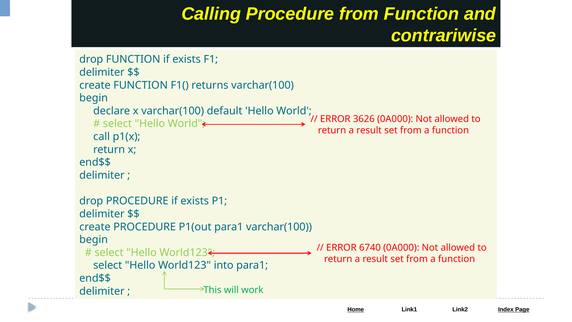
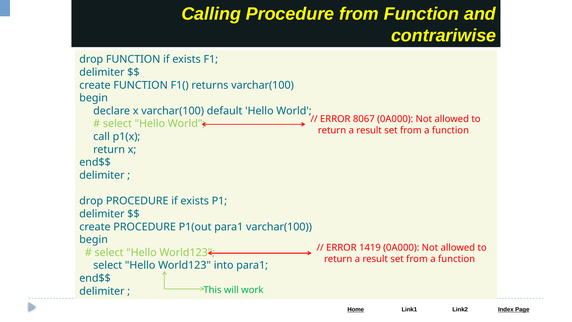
3626: 3626 -> 8067 (364, 119)
6740: 6740 -> 1419 (370, 248)
